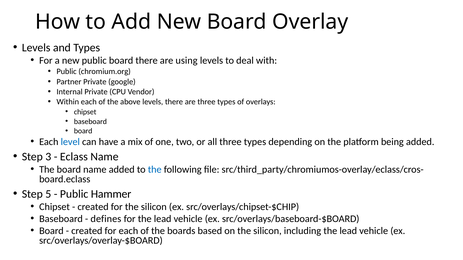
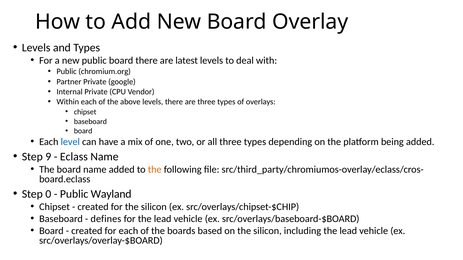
using: using -> latest (187, 61)
3: 3 -> 9 (48, 157)
the colour: blue -> orange (155, 170)
5: 5 -> 0 (48, 194)
Hammer: Hammer -> Wayland (111, 194)
